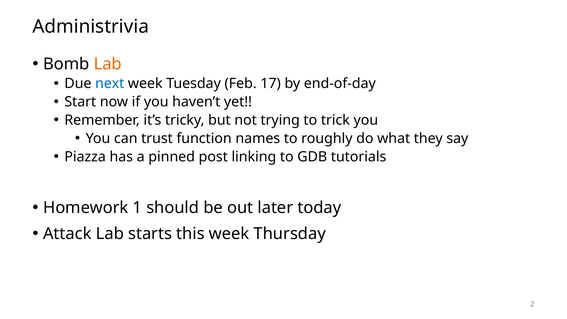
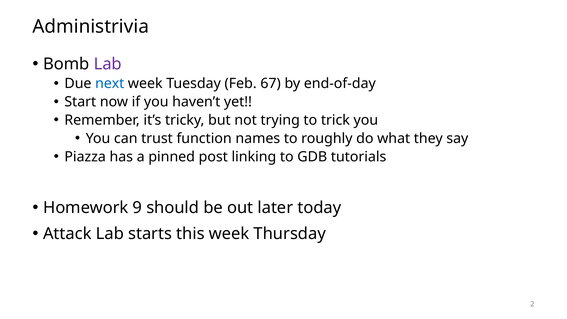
Lab colour: orange -> purple (108, 64)
17: 17 -> 67 (271, 84)
1: 1 -> 9 (137, 208)
